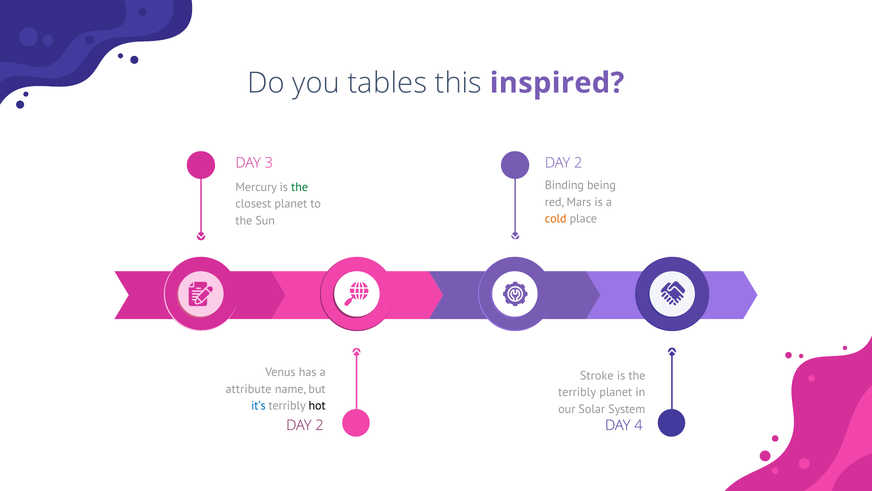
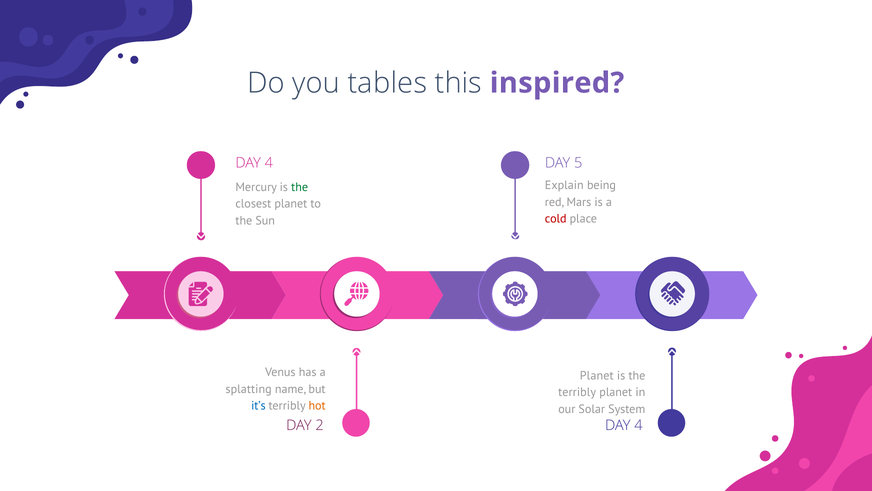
3: 3 -> 4 (269, 163)
2: 2 -> 5 (578, 163)
Binding: Binding -> Explain (564, 185)
cold colour: orange -> red (556, 219)
Stroke: Stroke -> Planet (597, 375)
attribute: attribute -> splatting (249, 389)
hot colour: black -> orange (317, 406)
